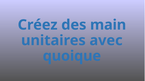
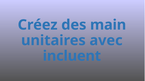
quoique: quoique -> incluent (72, 56)
